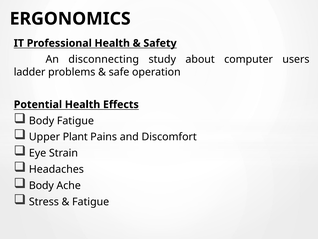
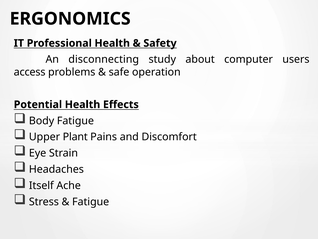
ladder: ladder -> access (30, 72)
Body: Body -> Itself (41, 185)
